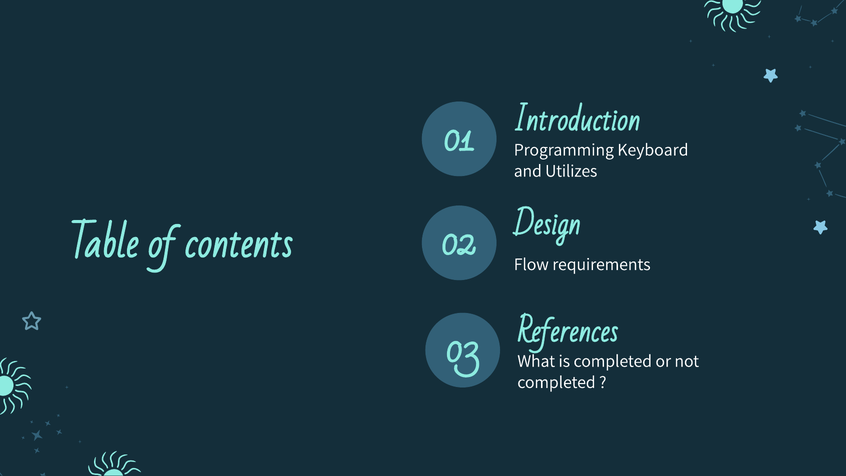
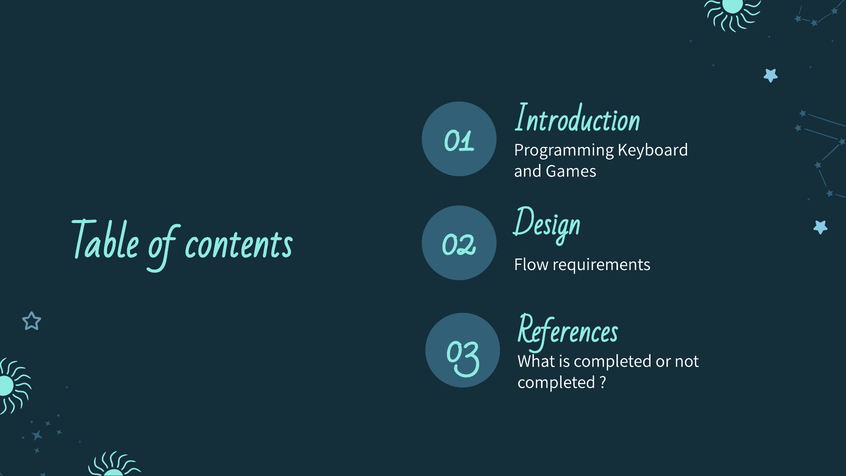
Utilizes: Utilizes -> Games (571, 171)
